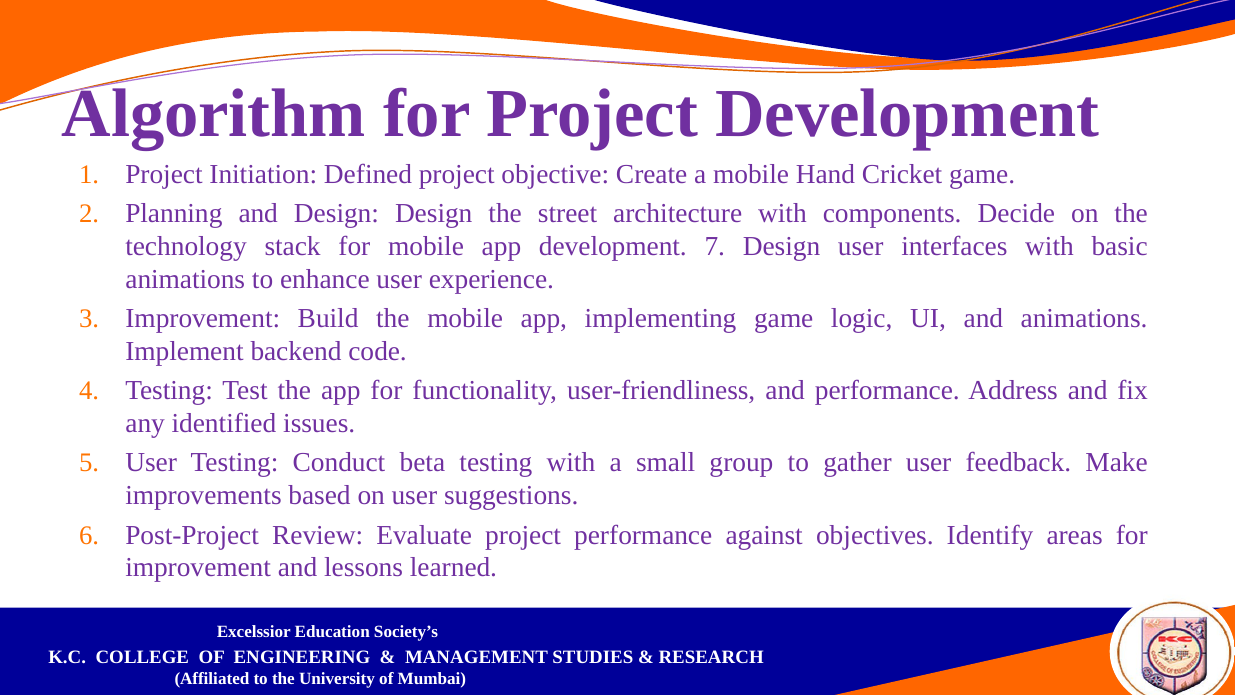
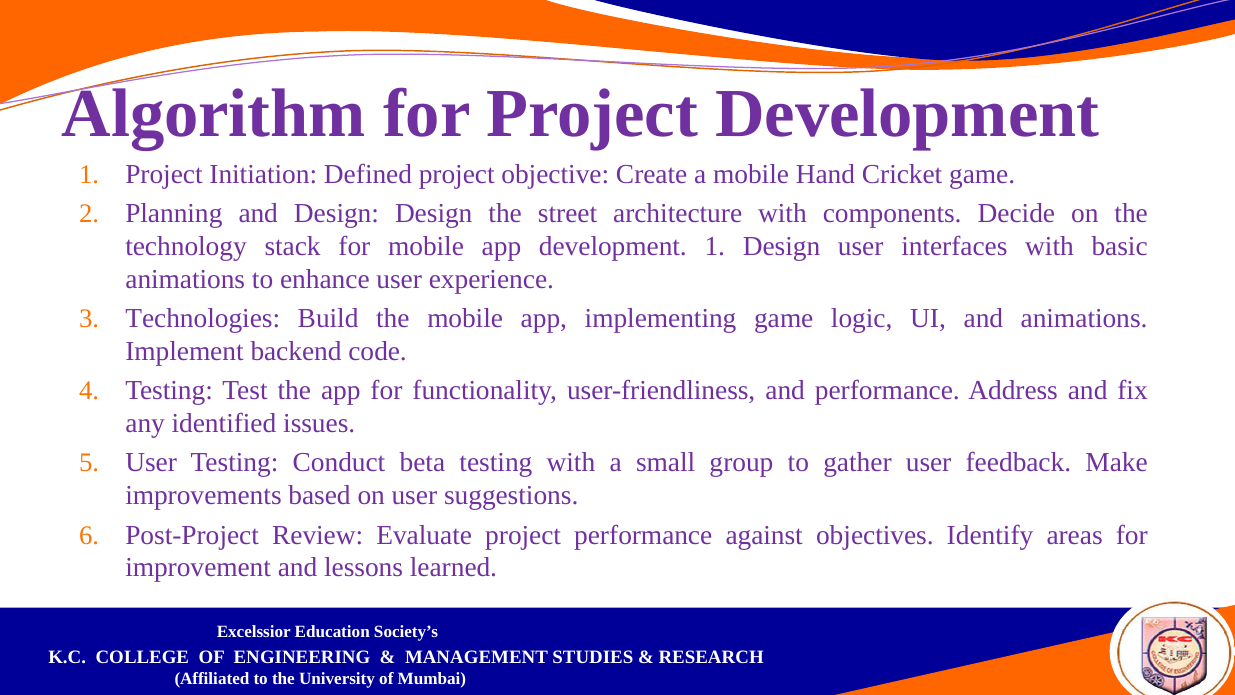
app development 7: 7 -> 1 (715, 247)
3 Improvement: Improvement -> Technologies (203, 319)
